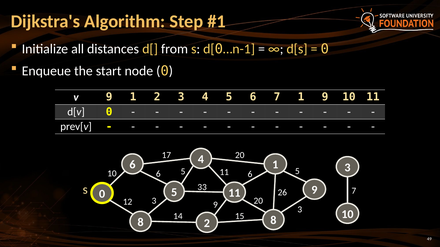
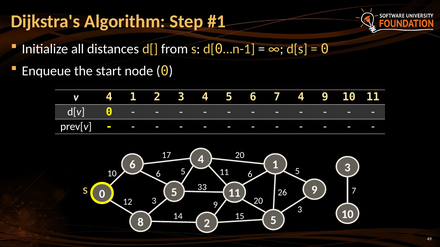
v 9: 9 -> 4 (109, 97)
7 1: 1 -> 4 (301, 97)
2 8: 8 -> 5 (273, 221)
